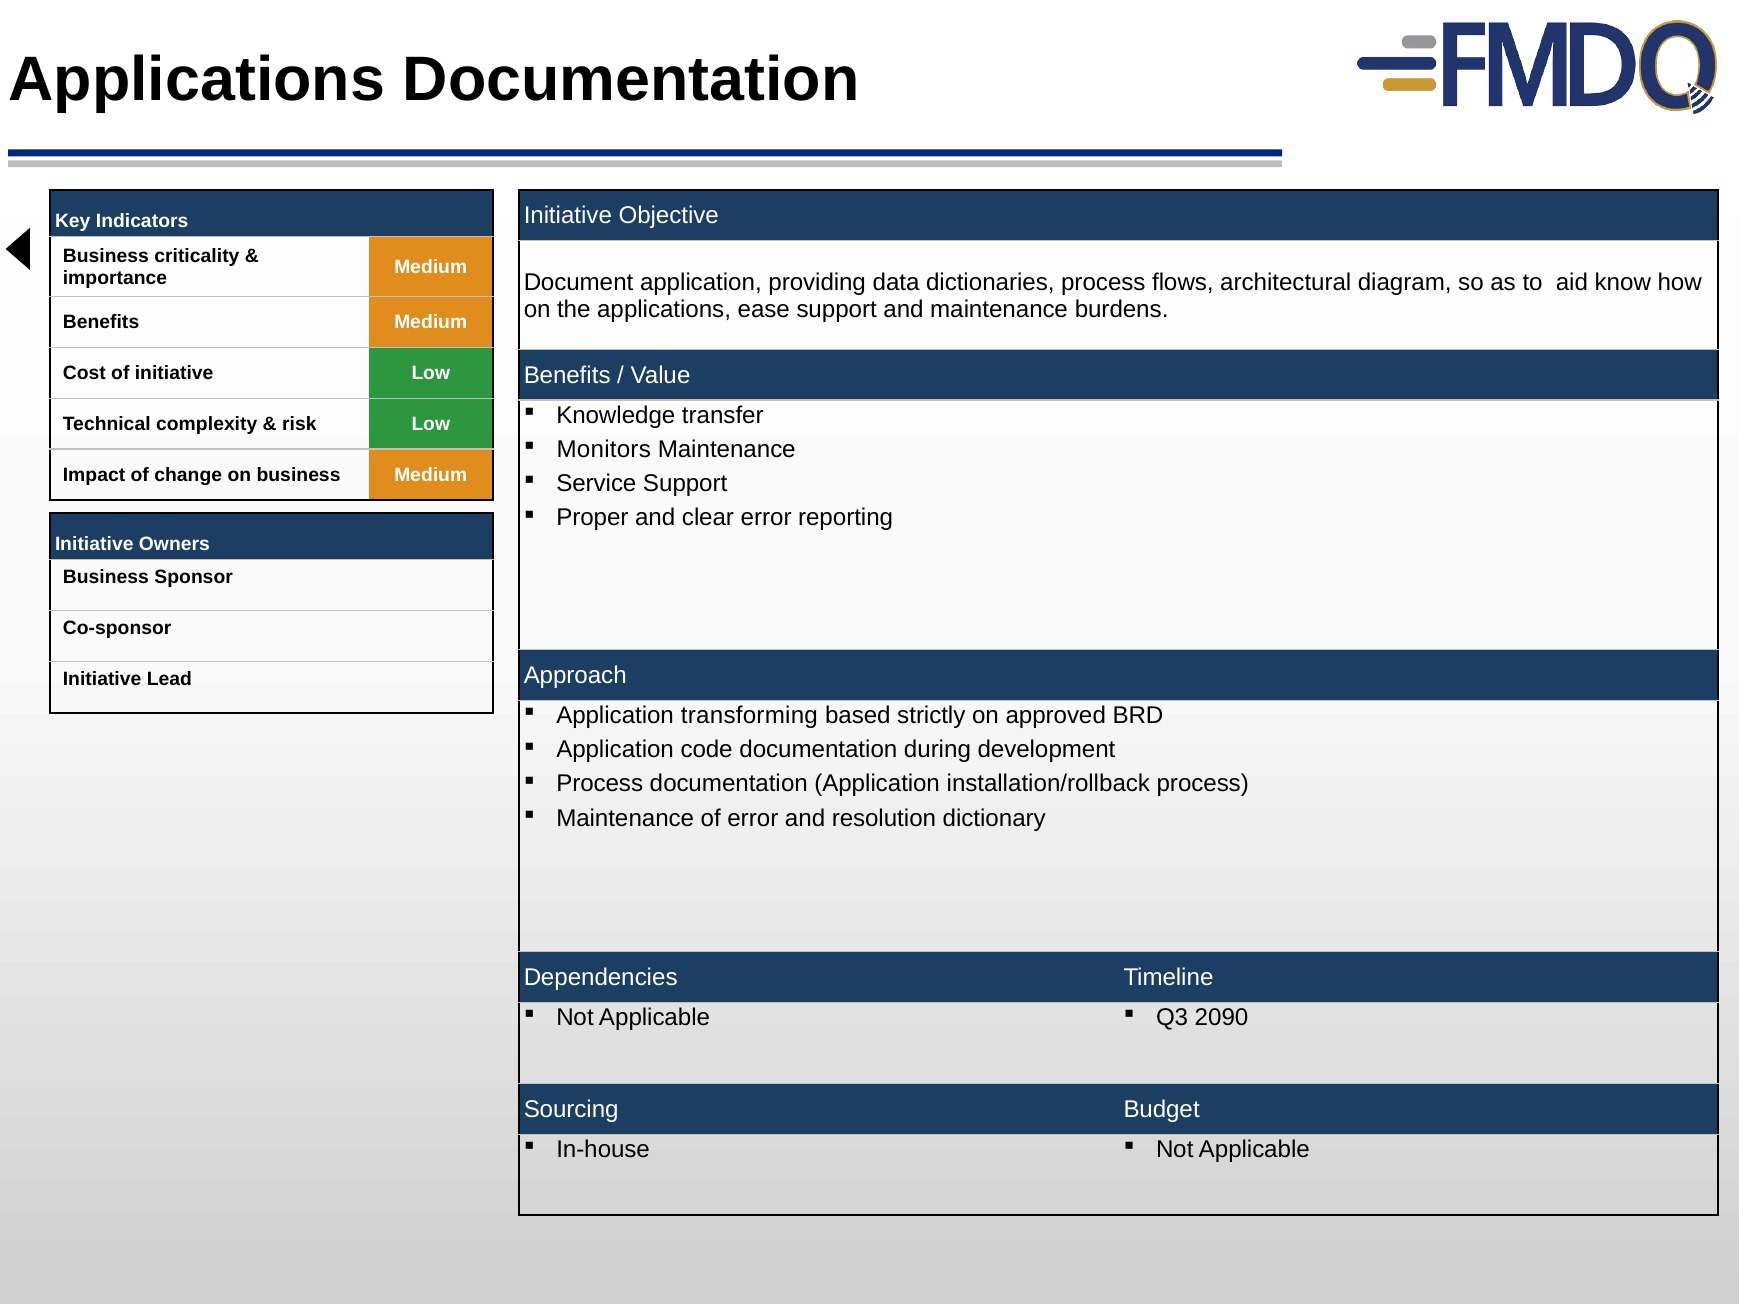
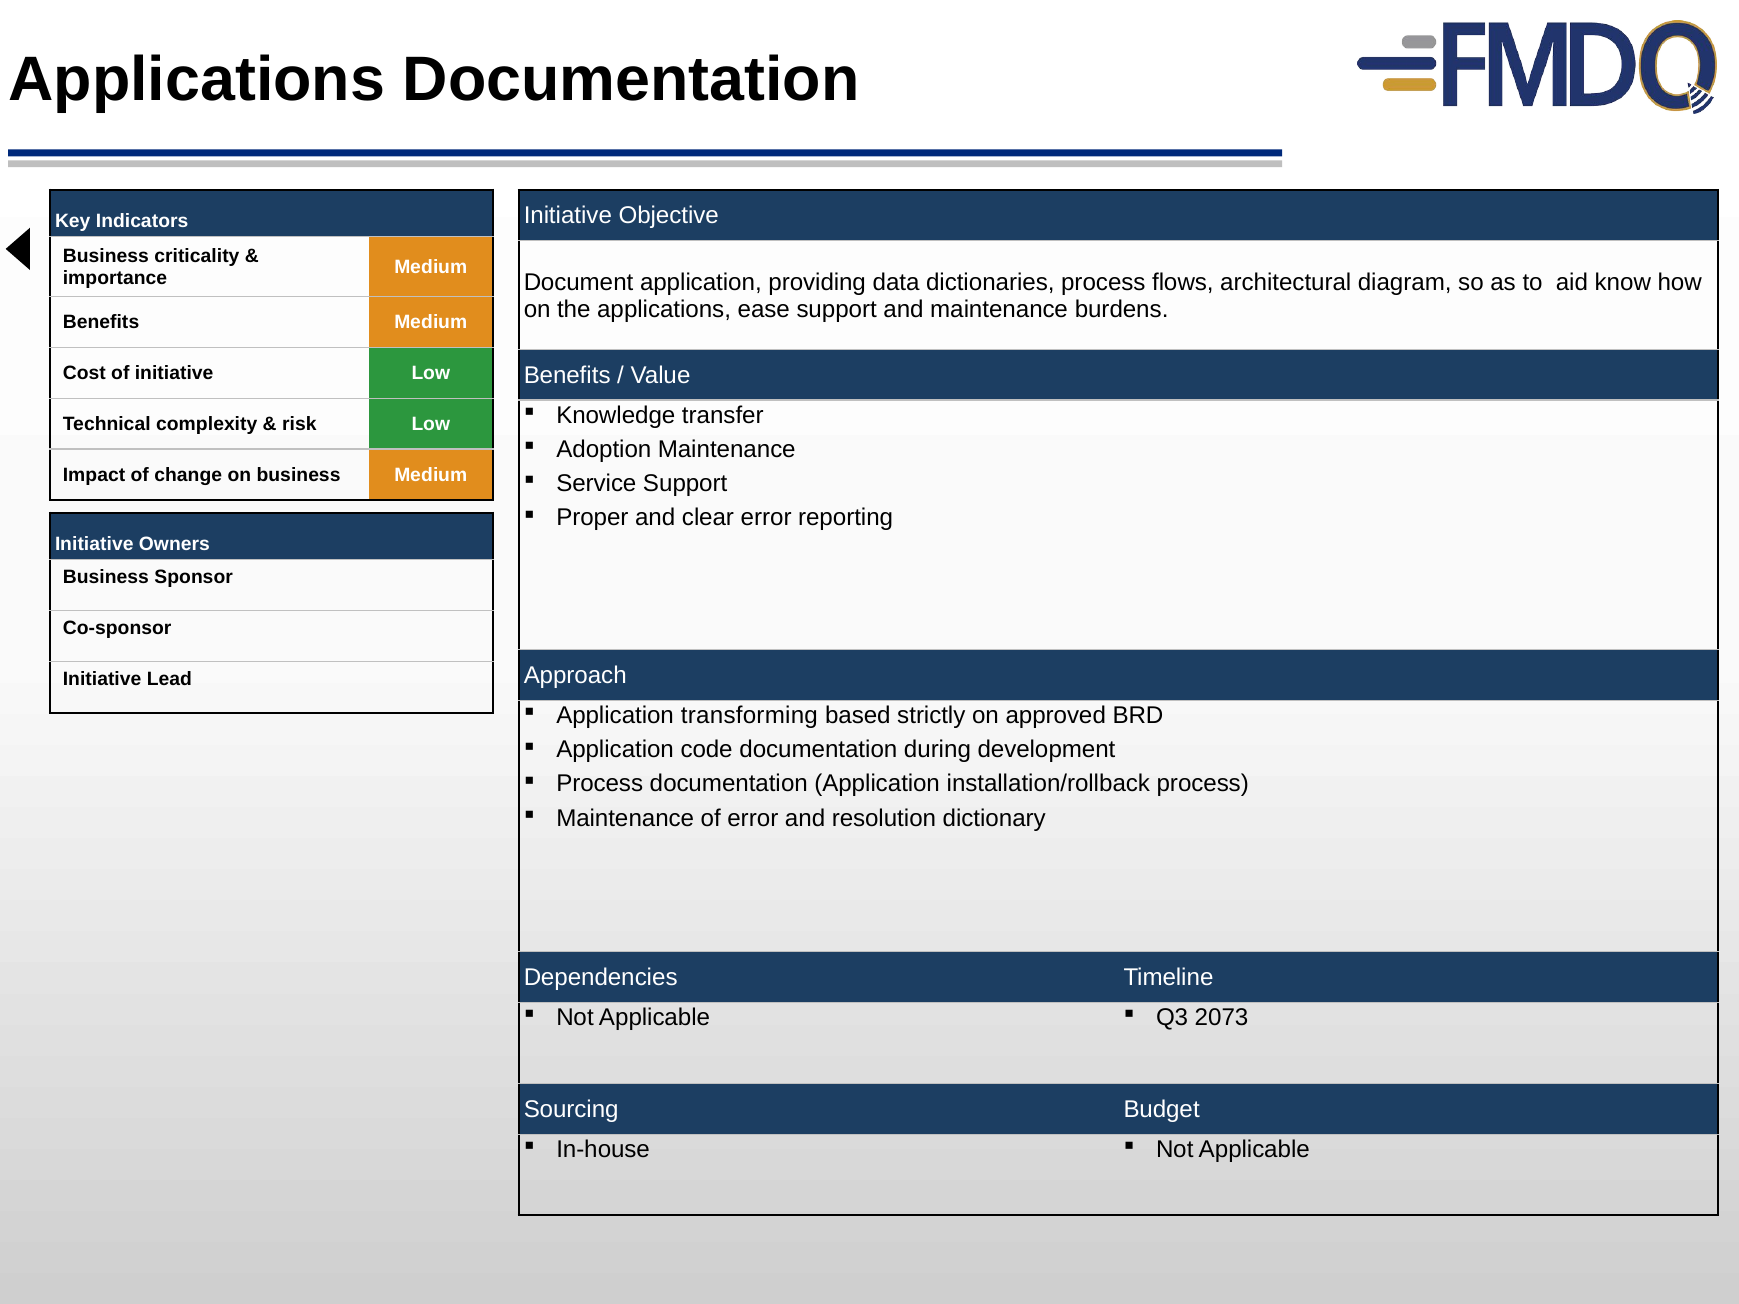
Monitors: Monitors -> Adoption (604, 449)
2090: 2090 -> 2073 (1222, 1018)
